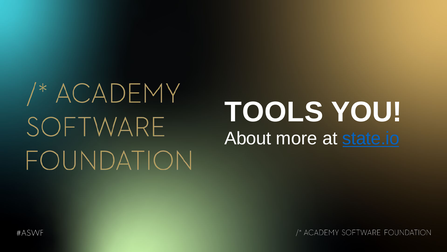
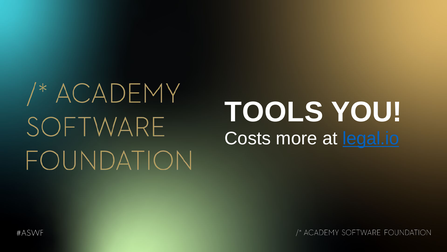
About: About -> Costs (248, 138)
state.io: state.io -> legal.io (371, 138)
